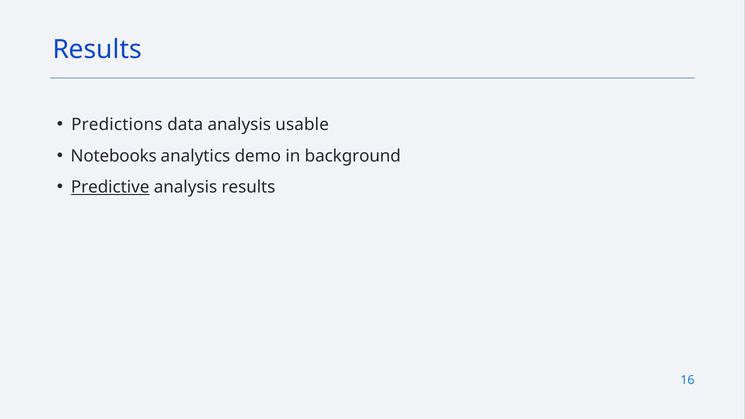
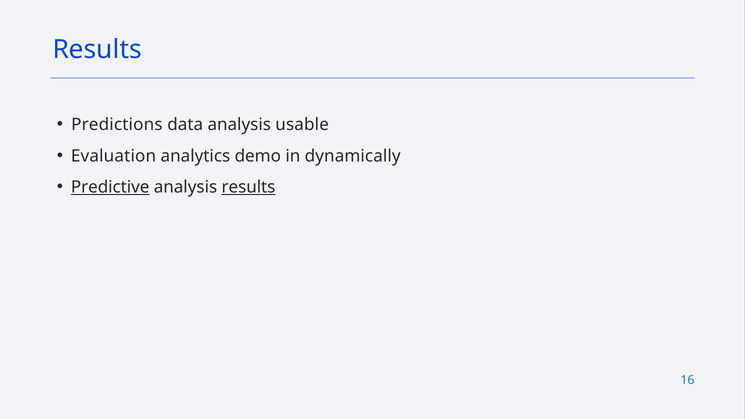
Notebooks: Notebooks -> Evaluation (114, 156)
background: background -> dynamically (353, 156)
results underline: none -> present (248, 187)
